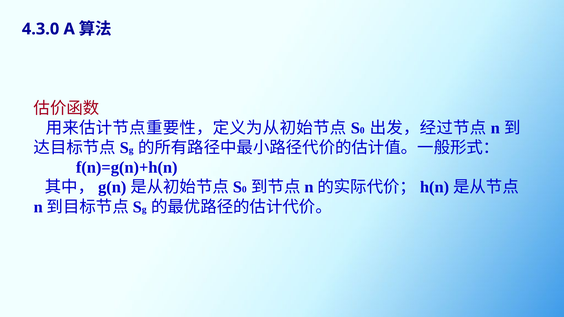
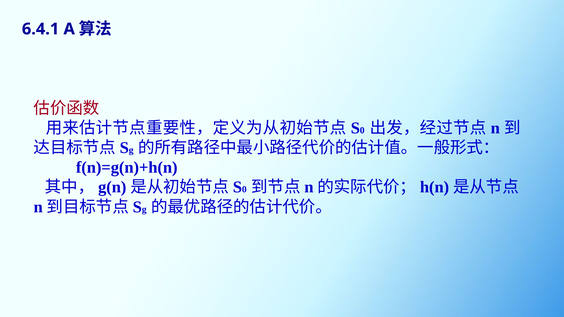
4.3.0: 4.3.0 -> 6.4.1 (41, 29)
